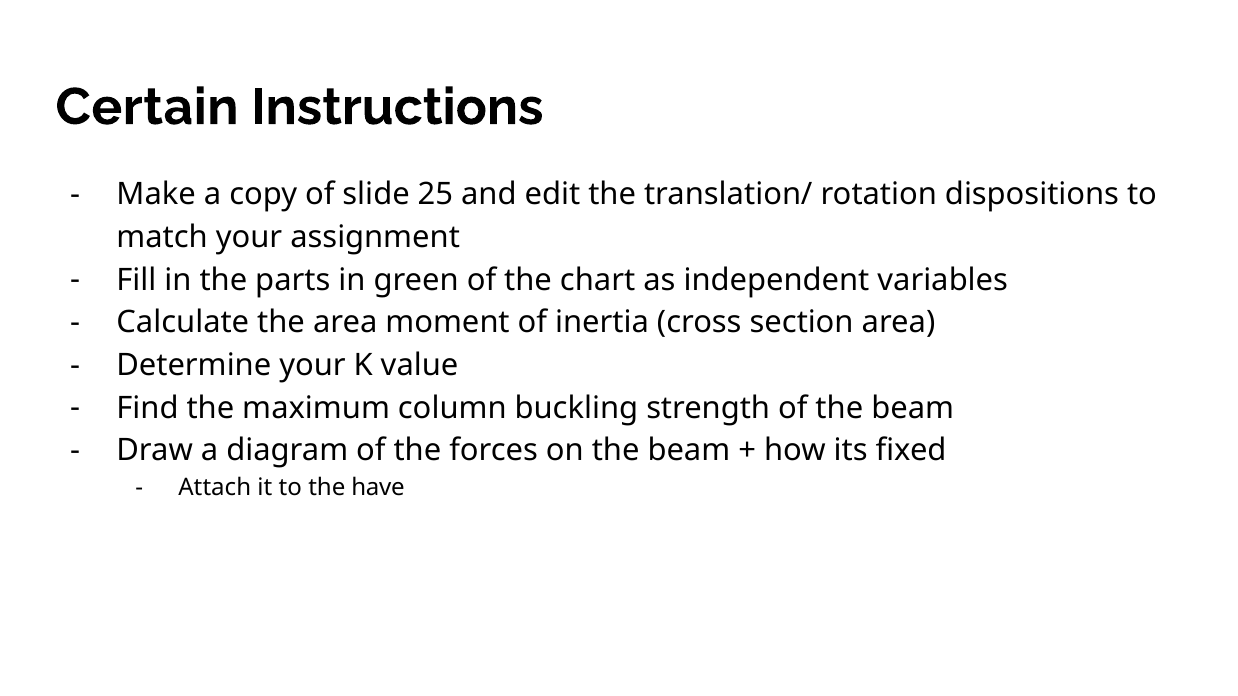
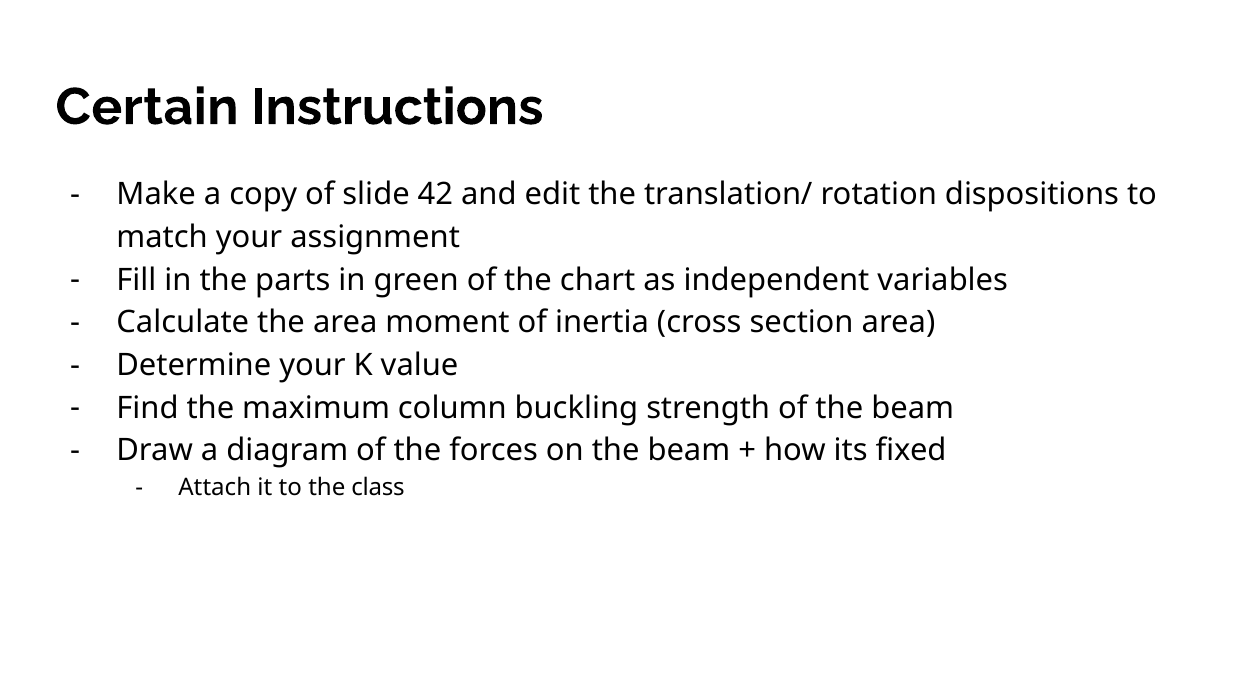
25: 25 -> 42 (435, 195)
have: have -> class (378, 488)
